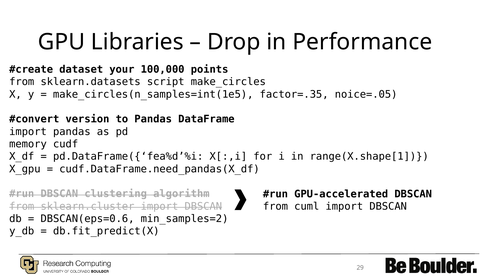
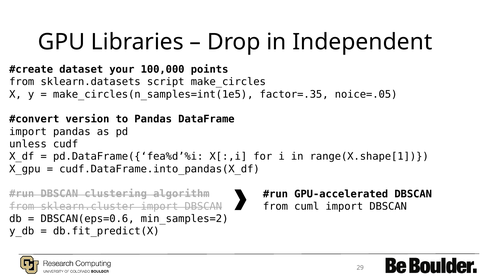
Performance: Performance -> Independent (362, 42)
memory: memory -> unless (28, 144)
cudf.DataFrame.need_pandas(X_df: cudf.DataFrame.need_pandas(X_df -> cudf.DataFrame.into_pandas(X_df (159, 169)
